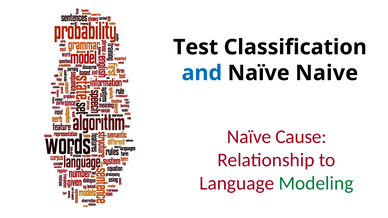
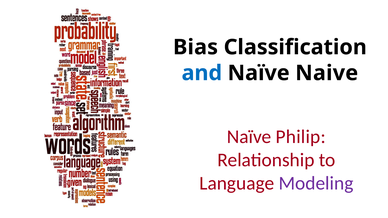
Test: Test -> Bias (196, 47)
Cause: Cause -> Philip (301, 137)
Modeling colour: green -> purple (316, 184)
